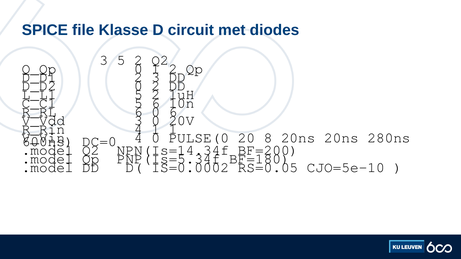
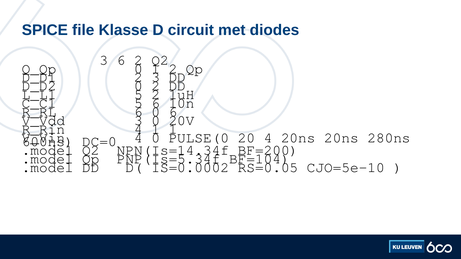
3 5: 5 -> 6 (121, 60)
20 8: 8 -> 4 (268, 138)
BF=180: BF=180 -> BF=104 (259, 159)
